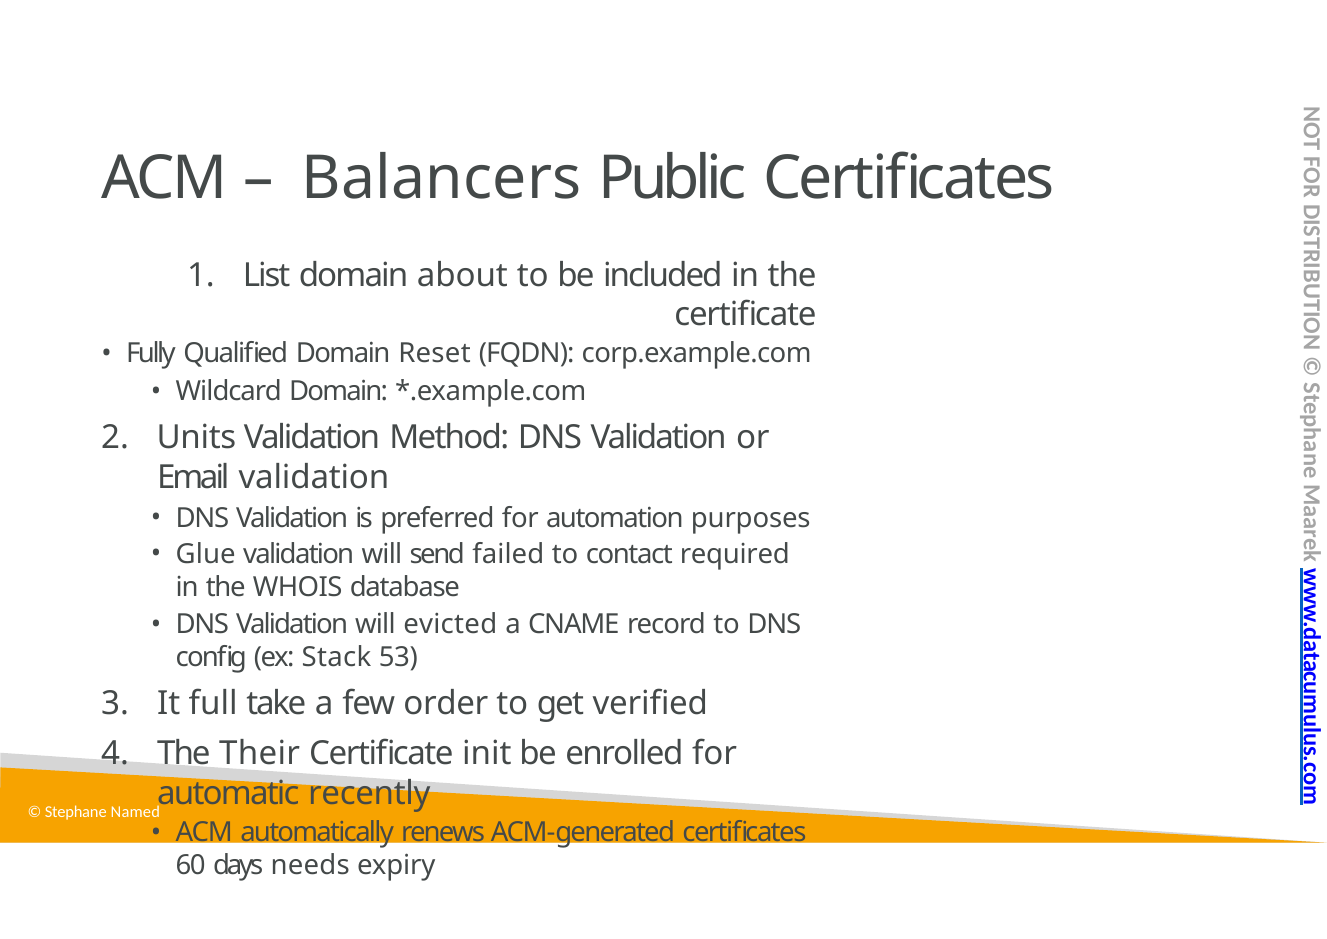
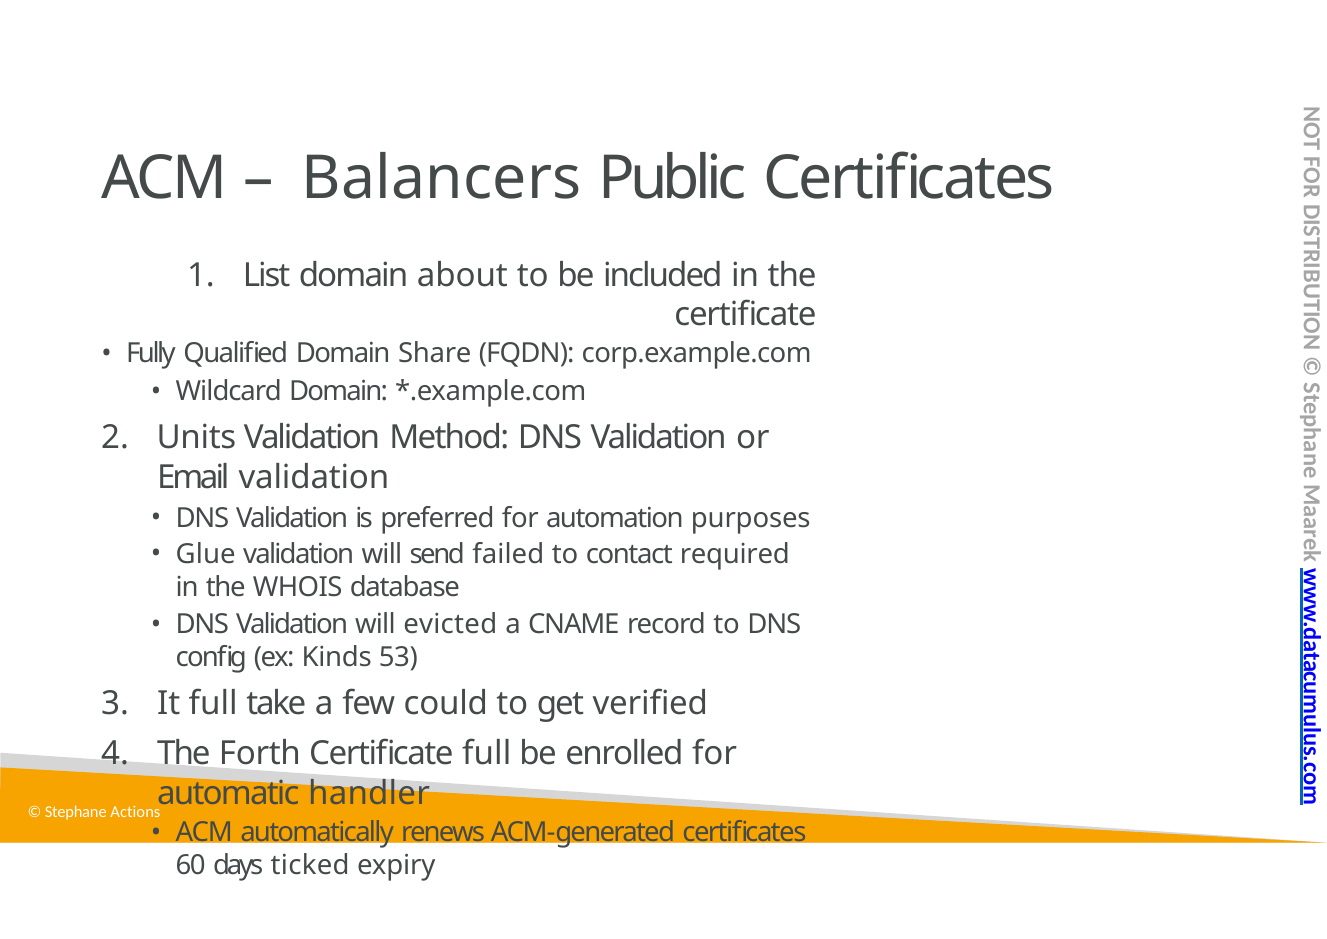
Reset: Reset -> Share (435, 354)
Stack: Stack -> Kinds (337, 657)
order: order -> could (446, 704)
Their: Their -> Forth (260, 753)
Certificate init: init -> full (487, 753)
recently: recently -> handler (369, 793)
Named: Named -> Actions (135, 812)
needs: needs -> ticked (310, 865)
